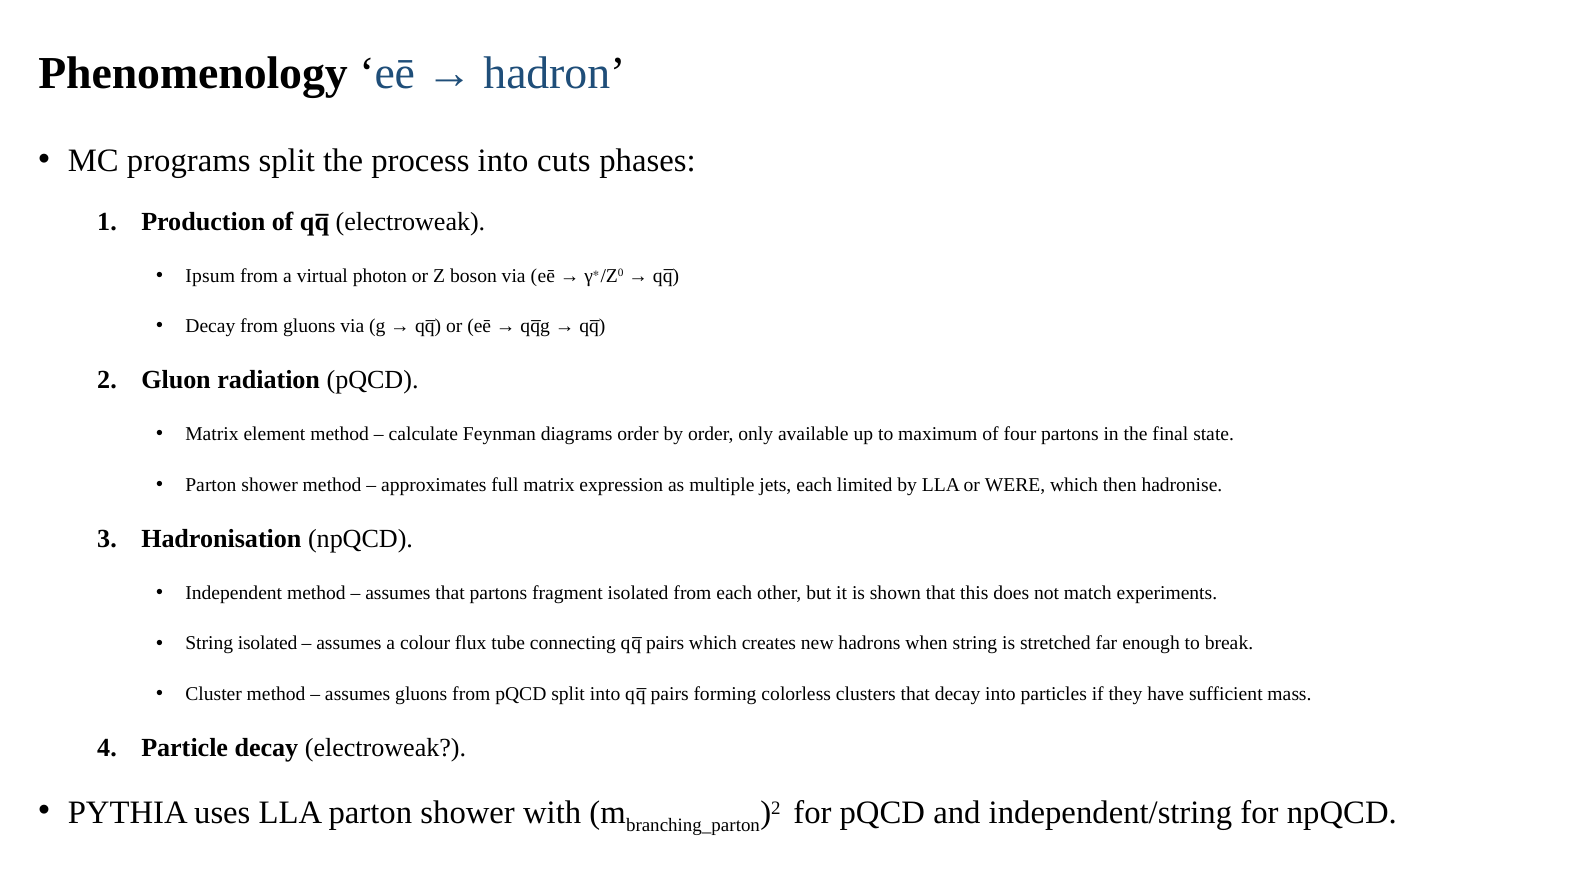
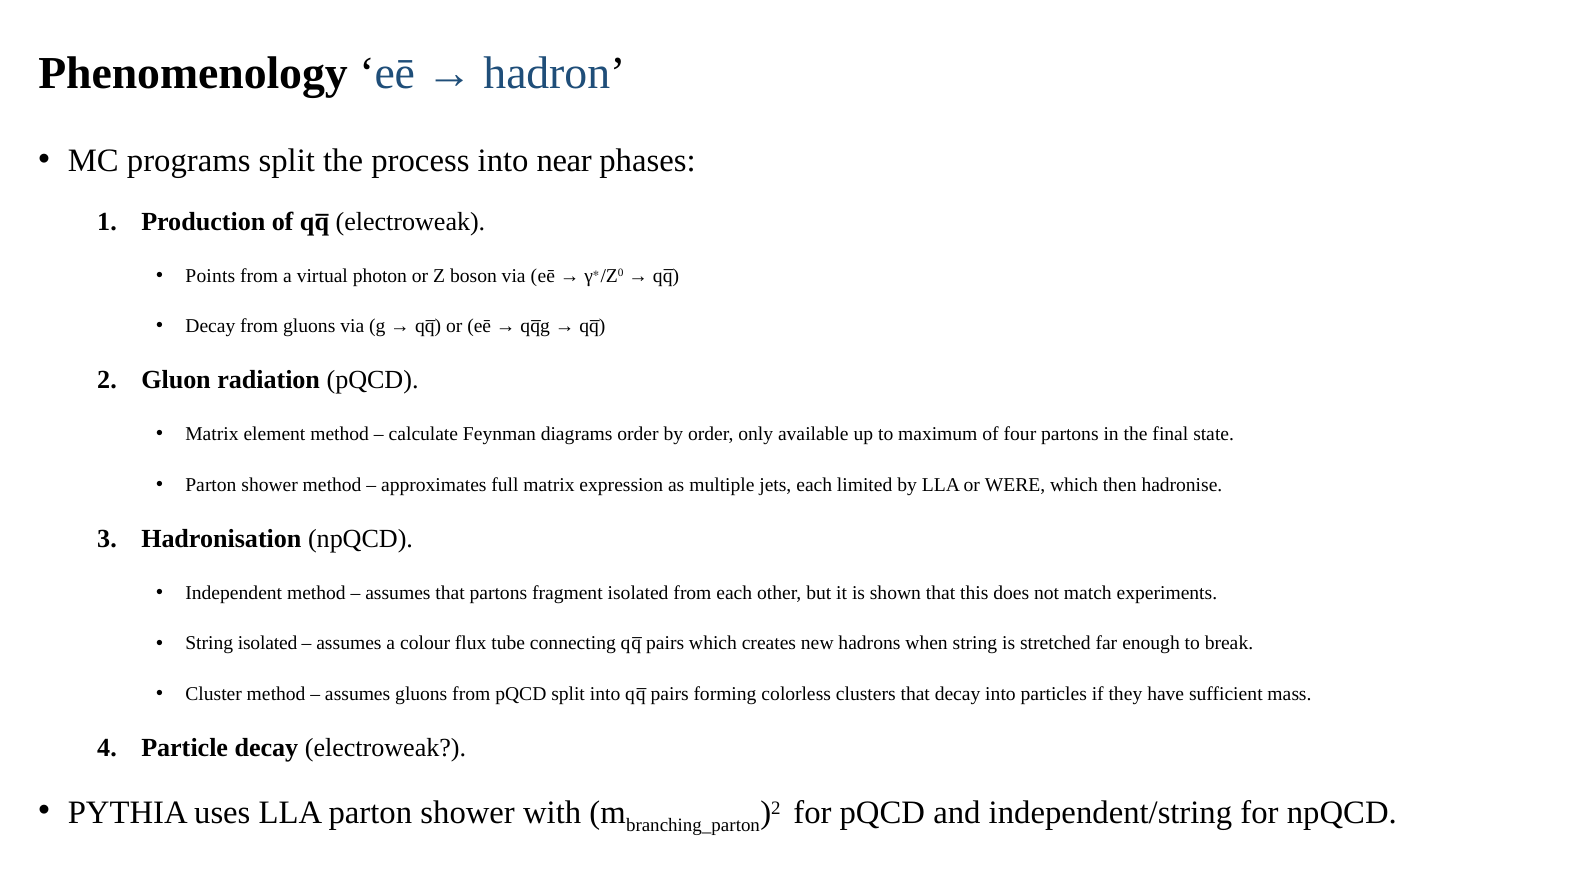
cuts: cuts -> near (564, 160)
Ipsum: Ipsum -> Points (210, 276)
